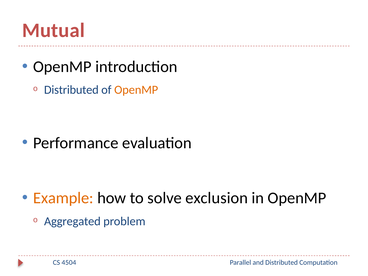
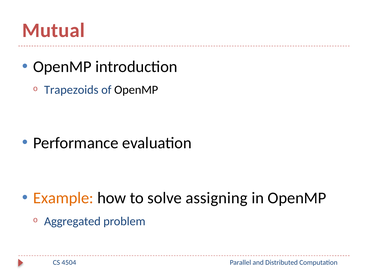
Distributed: Distributed -> Trapezoids (71, 90)
OpenMP colour: orange -> black (136, 90)
exclusion: exclusion -> assigning (217, 198)
